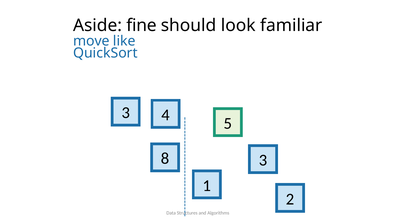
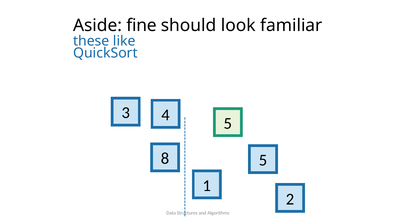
move: move -> these (91, 41)
8 3: 3 -> 5 (263, 160)
